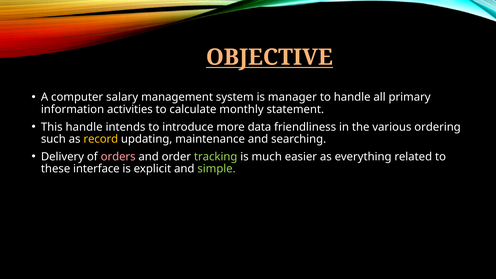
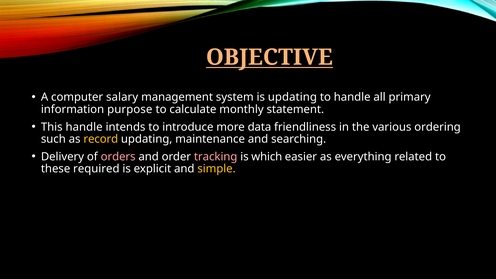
is manager: manager -> updating (292, 97)
activities: activities -> purpose (130, 109)
tracking colour: light green -> pink (216, 157)
much: much -> which (267, 157)
interface: interface -> required (96, 169)
simple colour: light green -> yellow (217, 169)
